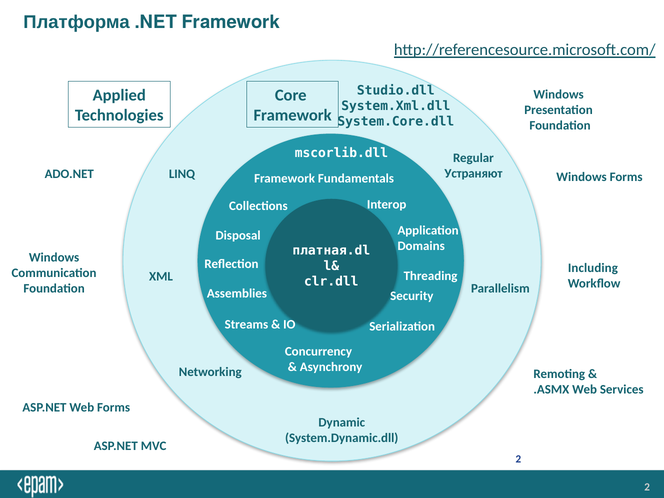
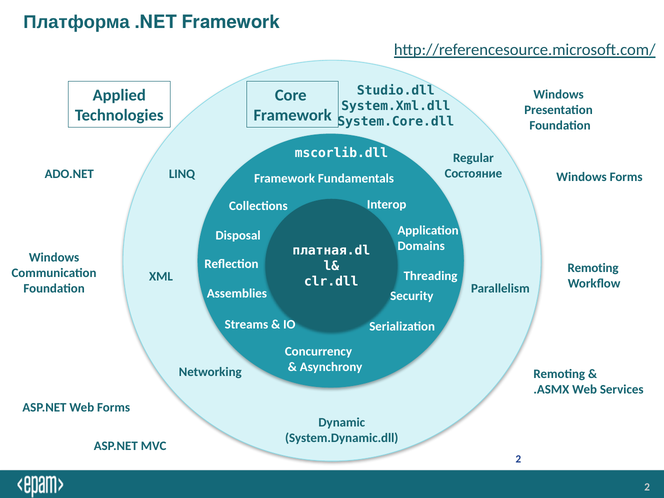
Устраняют: Устраняют -> Состояние (473, 174)
Including: Including -> Remoting (593, 268)
